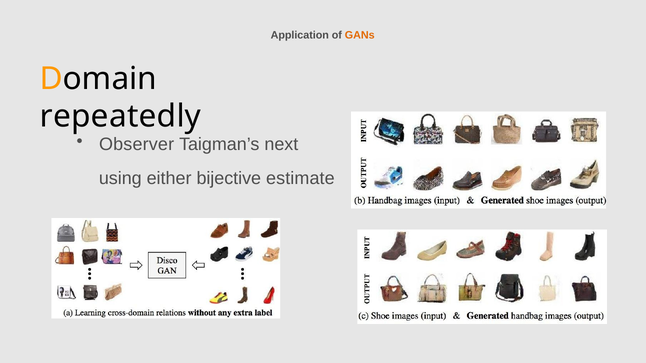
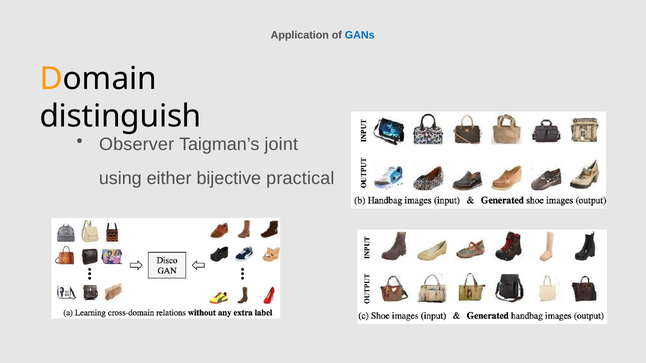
GANs colour: orange -> blue (360, 35)
repeatedly: repeatedly -> distinguish (121, 117)
next: next -> joint (281, 144)
estimate: estimate -> practical (300, 179)
